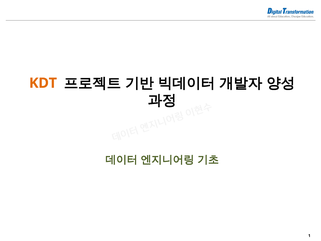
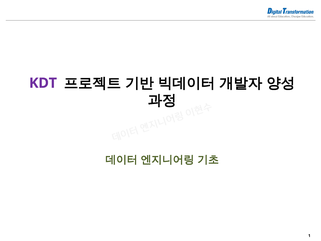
KDT colour: orange -> purple (43, 83)
